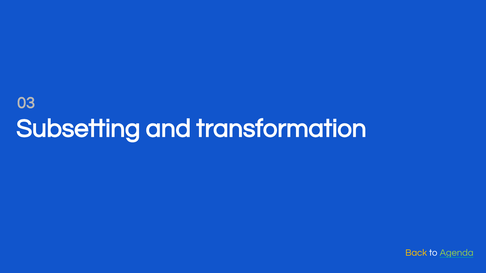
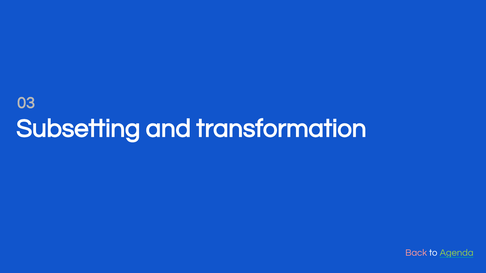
Back colour: yellow -> pink (416, 253)
